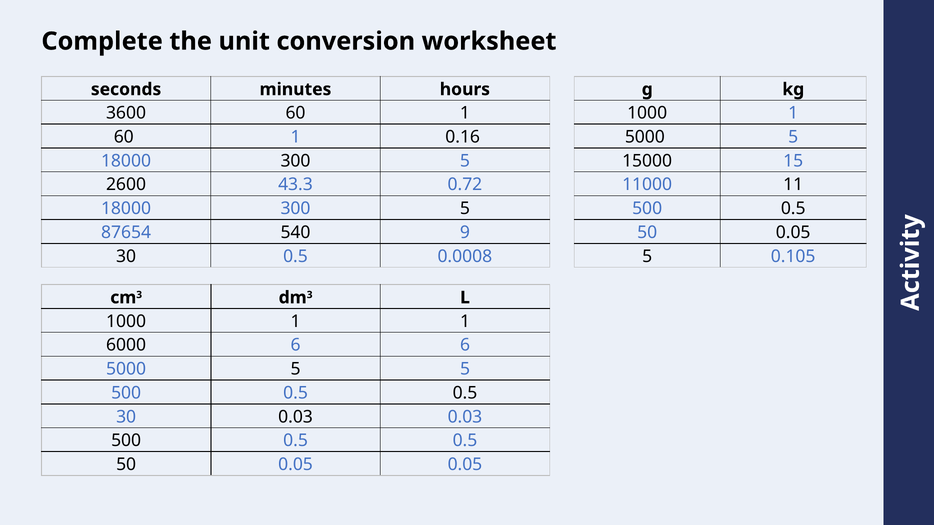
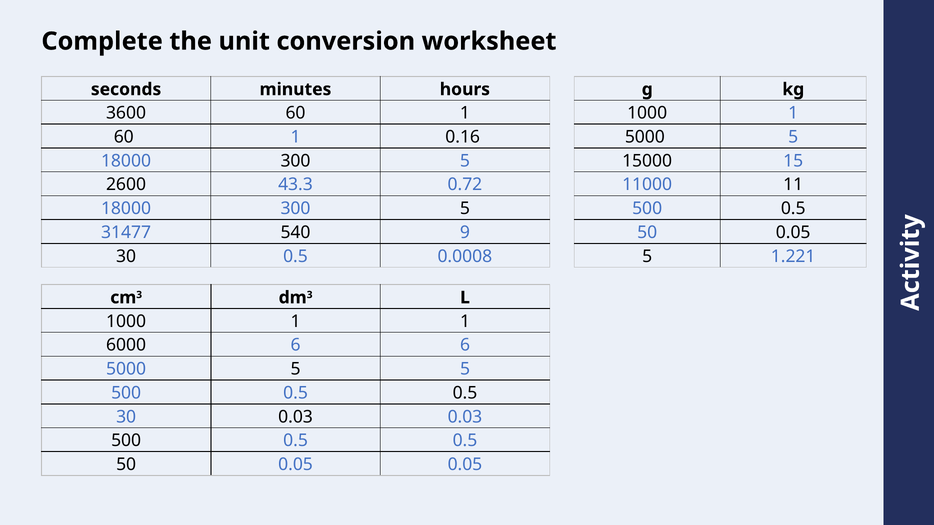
87654: 87654 -> 31477 (126, 233)
0.105: 0.105 -> 1.221 (793, 256)
